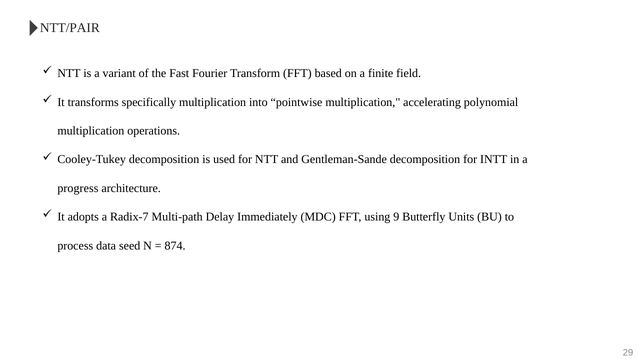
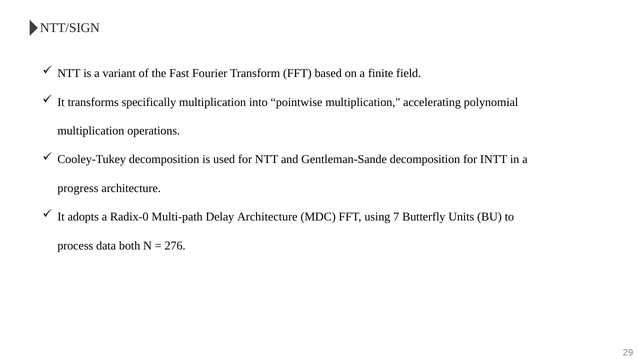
NTT/PAIR: NTT/PAIR -> NTT/SIGN (70, 28)
Radix-7: Radix-7 -> Radix-0 (129, 217)
Delay Immediately: Immediately -> Architecture (267, 217)
9: 9 -> 7 (396, 217)
seed: seed -> both (130, 246)
874: 874 -> 276 (175, 246)
